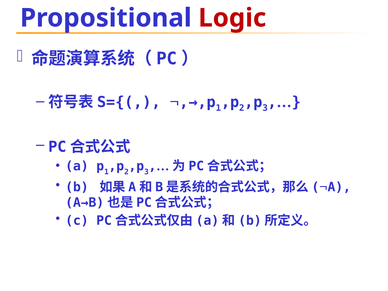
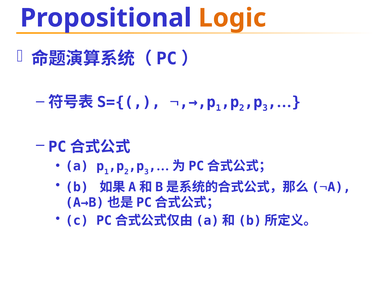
Logic colour: red -> orange (232, 18)
